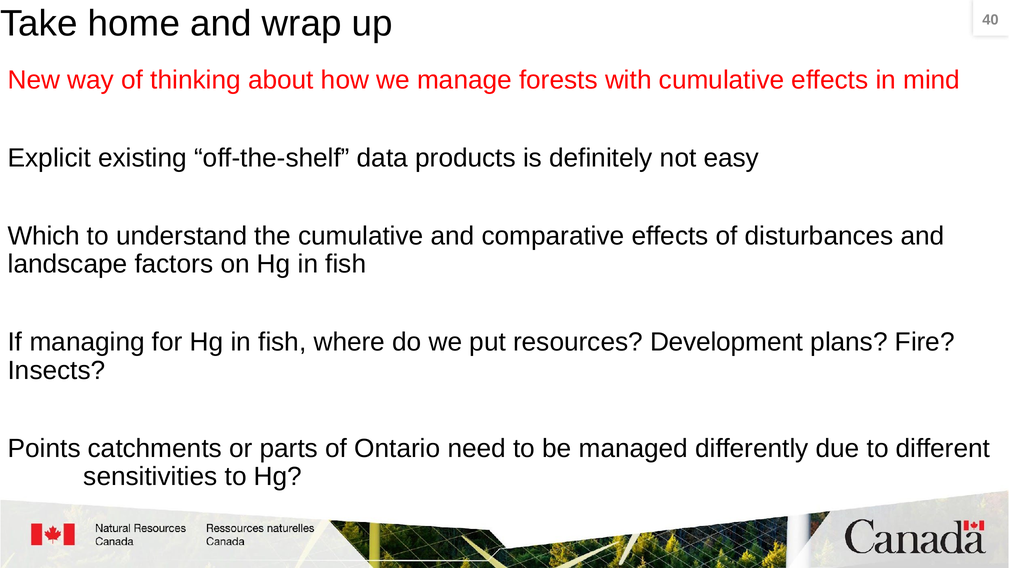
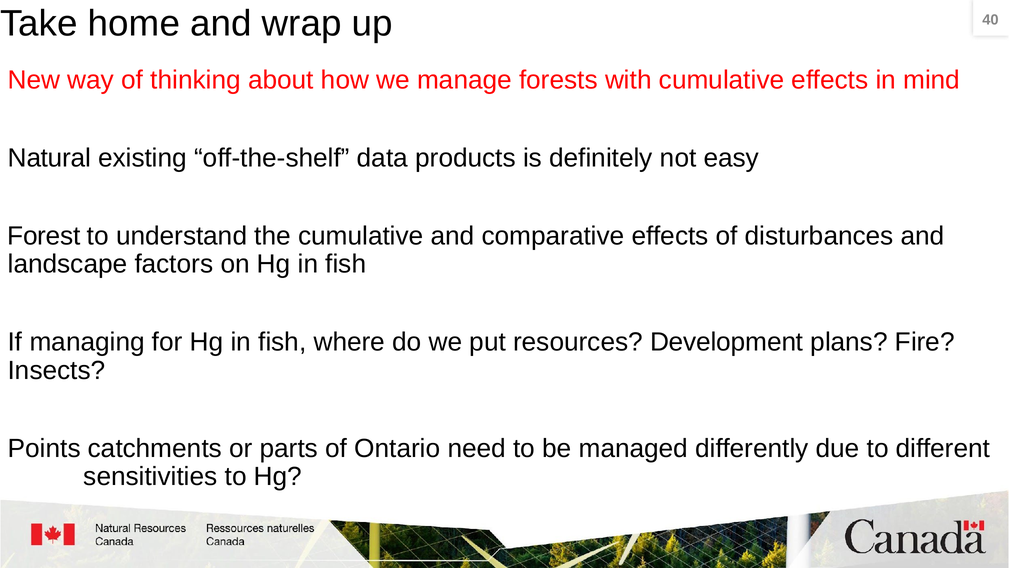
Explicit: Explicit -> Natural (49, 158)
Which: Which -> Forest (44, 236)
